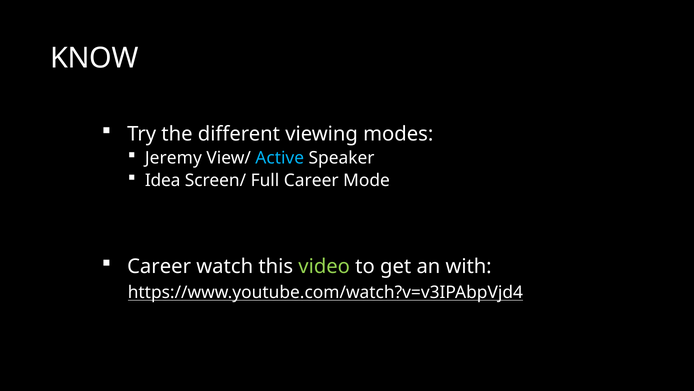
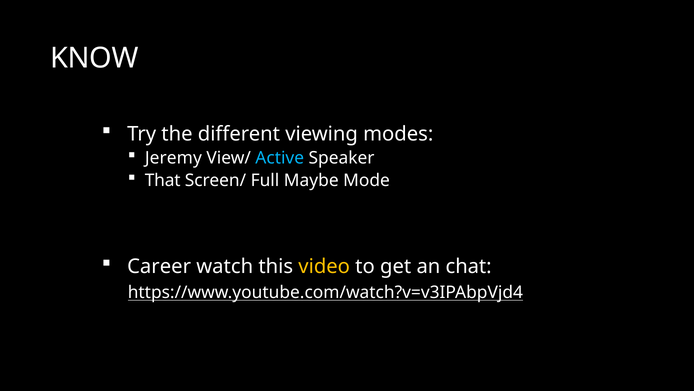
Idea: Idea -> That (163, 180)
Full Career: Career -> Maybe (311, 180)
video colour: light green -> yellow (324, 266)
with: with -> chat (469, 266)
